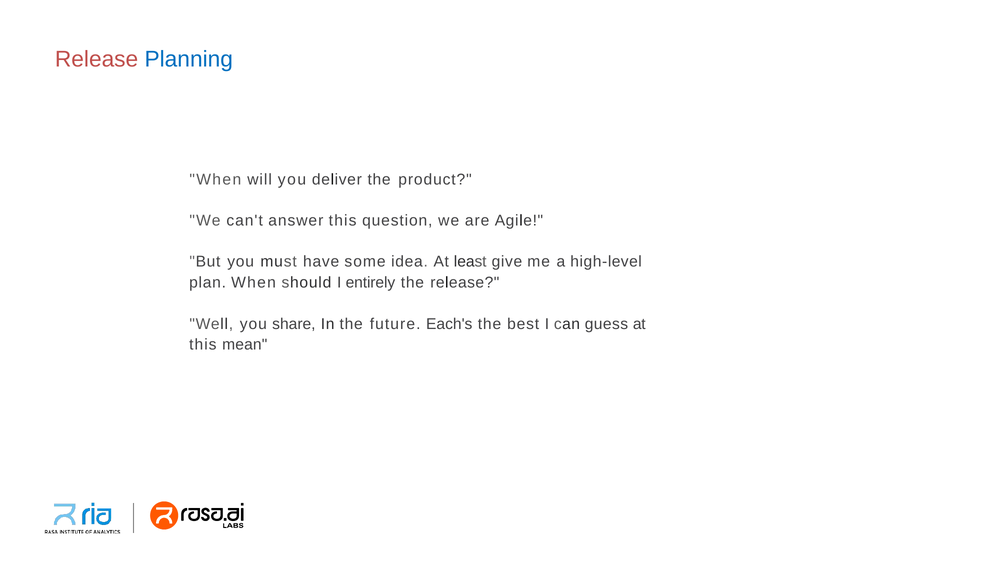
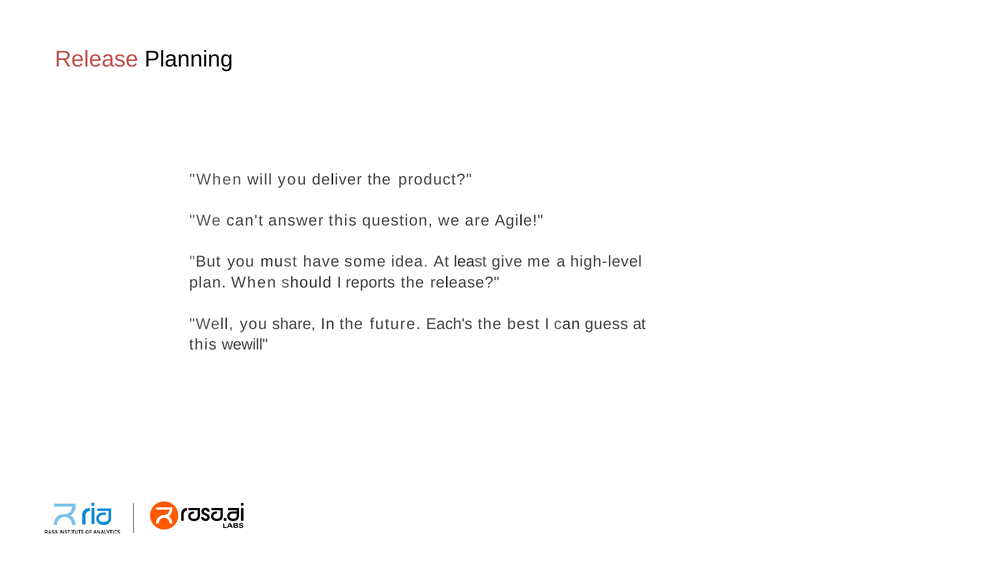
Planning colour: blue -> black (189, 59)
entirely: entirely -> reports (370, 283)
mean: mean -> wewill (245, 345)
